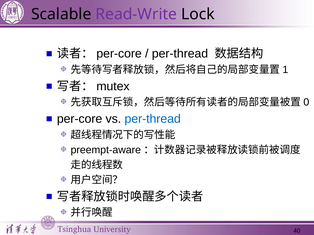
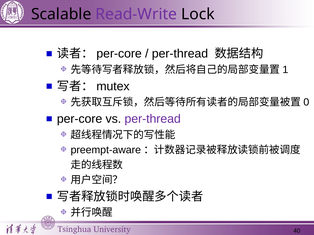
per-thread colour: blue -> purple (153, 119)
